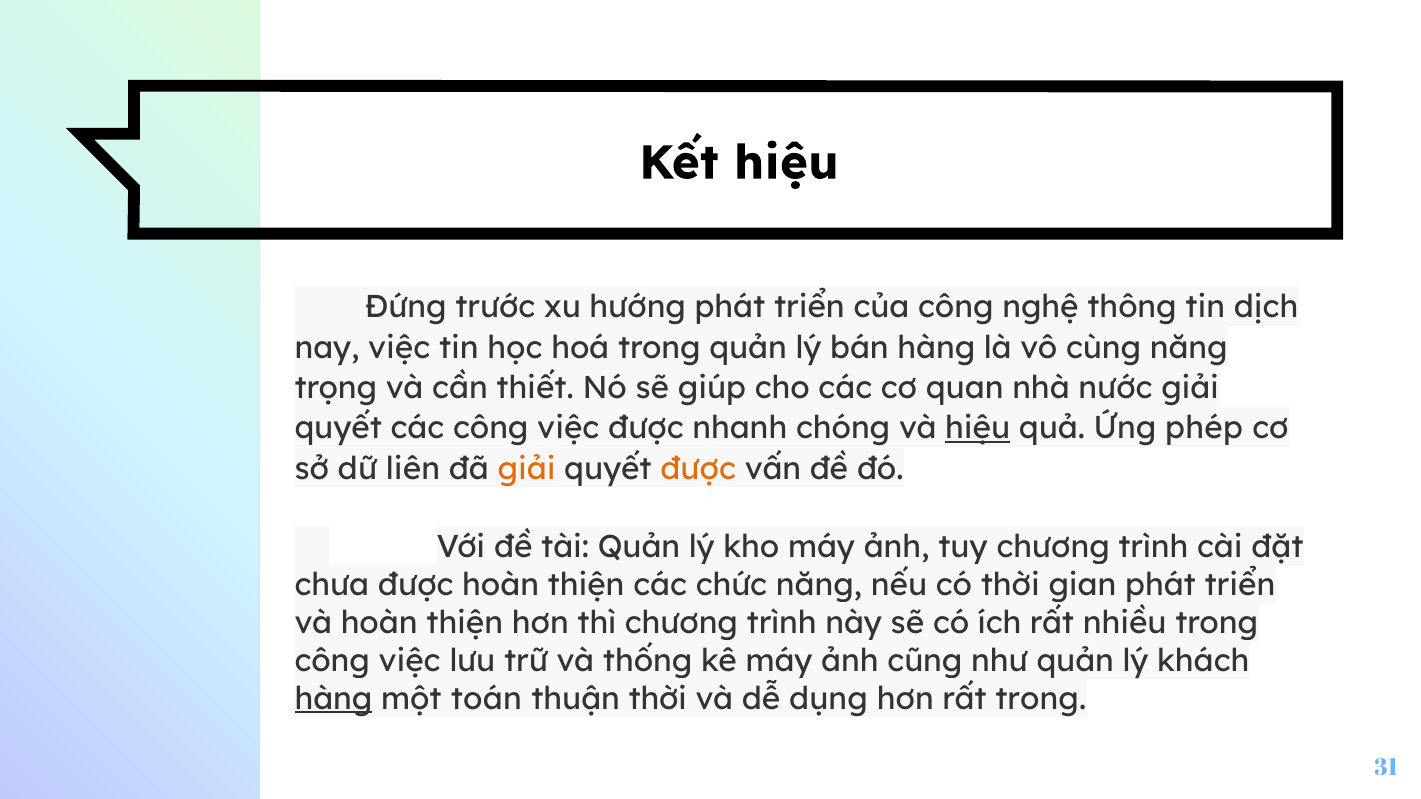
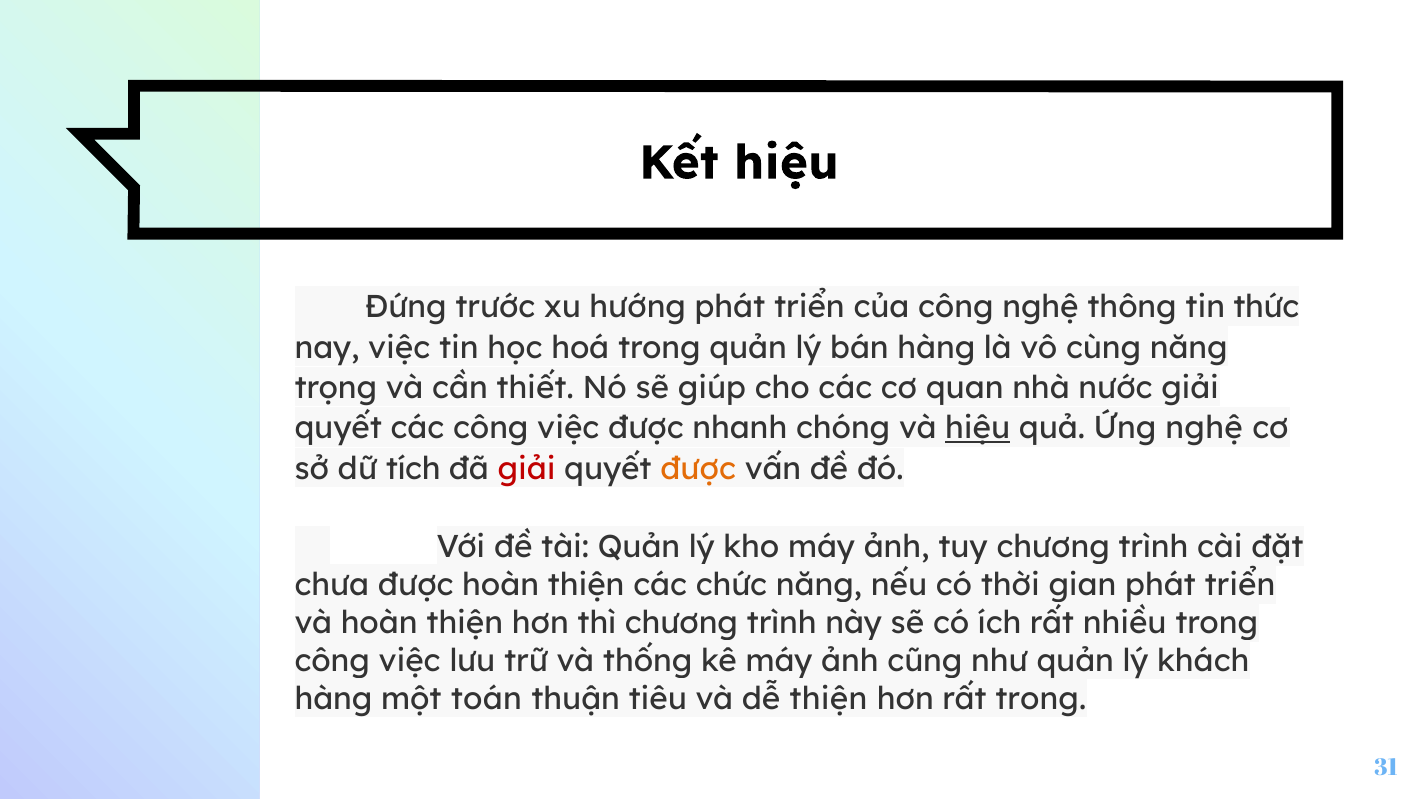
dịch: dịch -> thức (1266, 307)
Ứng phép: phép -> nghệ (1204, 429)
liên: liên -> tích (413, 469)
giải colour: orange -> red (527, 469)
hàng underline: present -> none (334, 699)
thuận thời: thời -> tiêu (658, 699)
dễ dụng: dụng -> thiện (828, 699)
